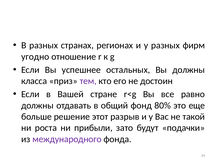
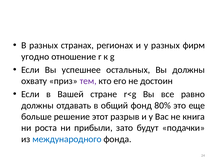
класса: класса -> охвату (34, 81)
такой: такой -> книга (194, 117)
международного colour: purple -> blue (67, 140)
